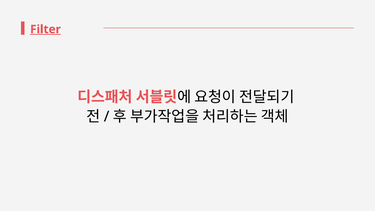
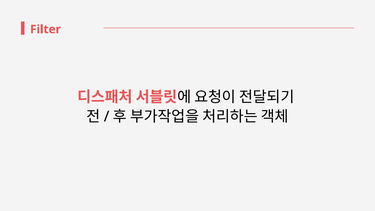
Filter underline: present -> none (45, 29)
